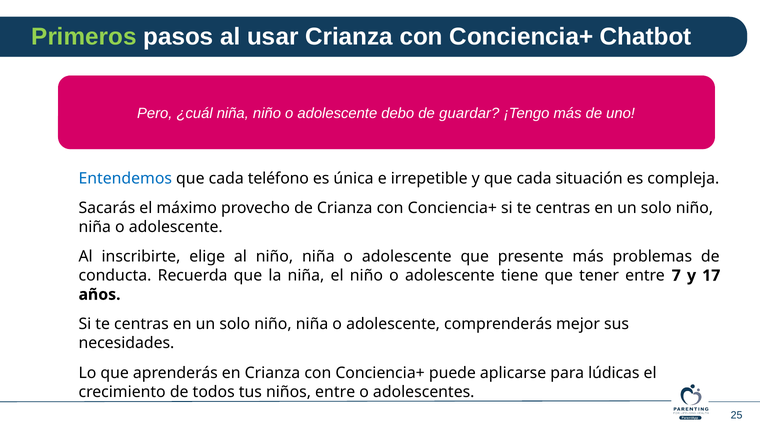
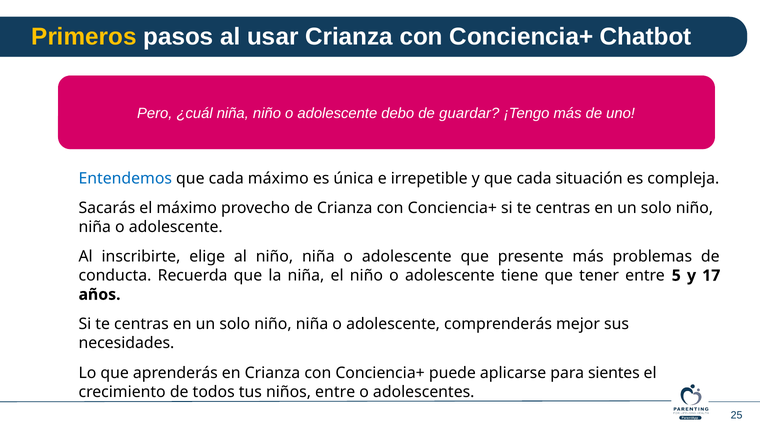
Primeros colour: light green -> yellow (84, 36)
cada teléfono: teléfono -> máximo (278, 178)
7: 7 -> 5 (676, 275)
lúdicas: lúdicas -> sientes (614, 372)
